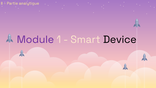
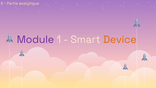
Device colour: black -> orange (120, 39)
